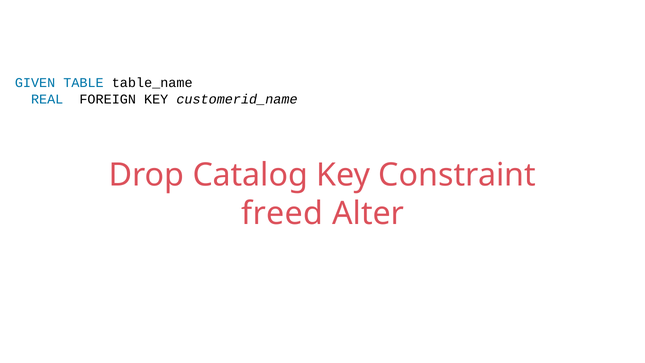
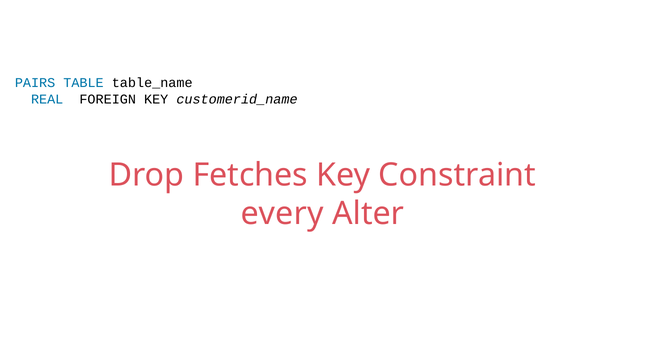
GIVEN: GIVEN -> PAIRS (35, 83)
Catalog: Catalog -> Fetches (250, 175)
freed: freed -> every (282, 214)
